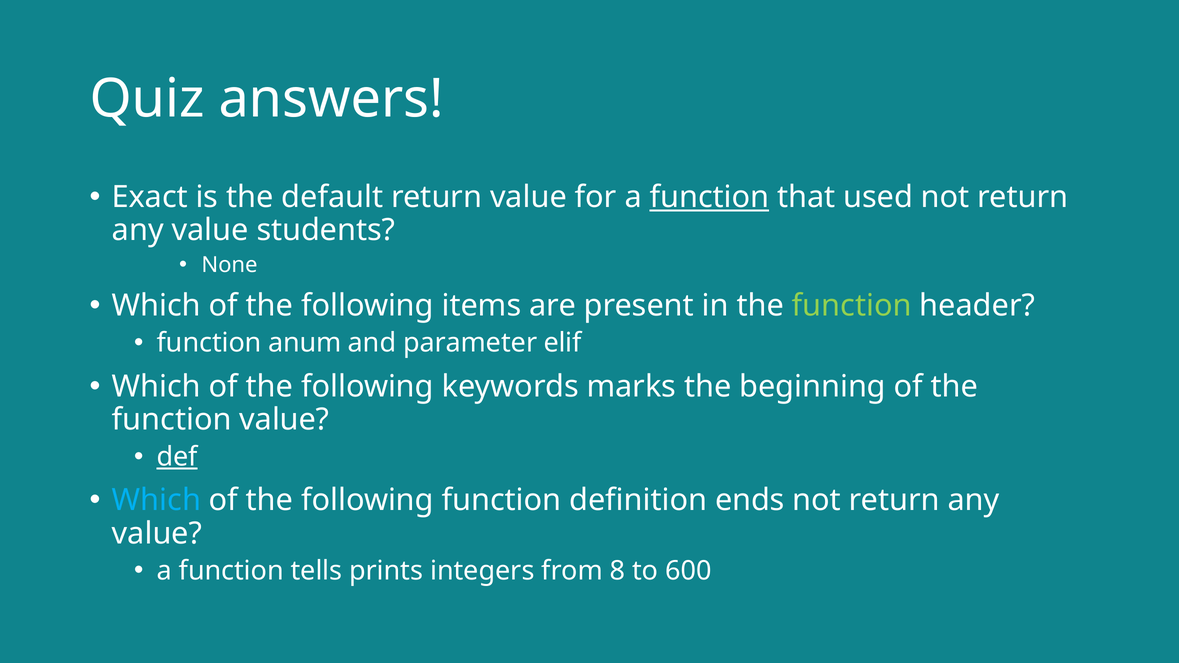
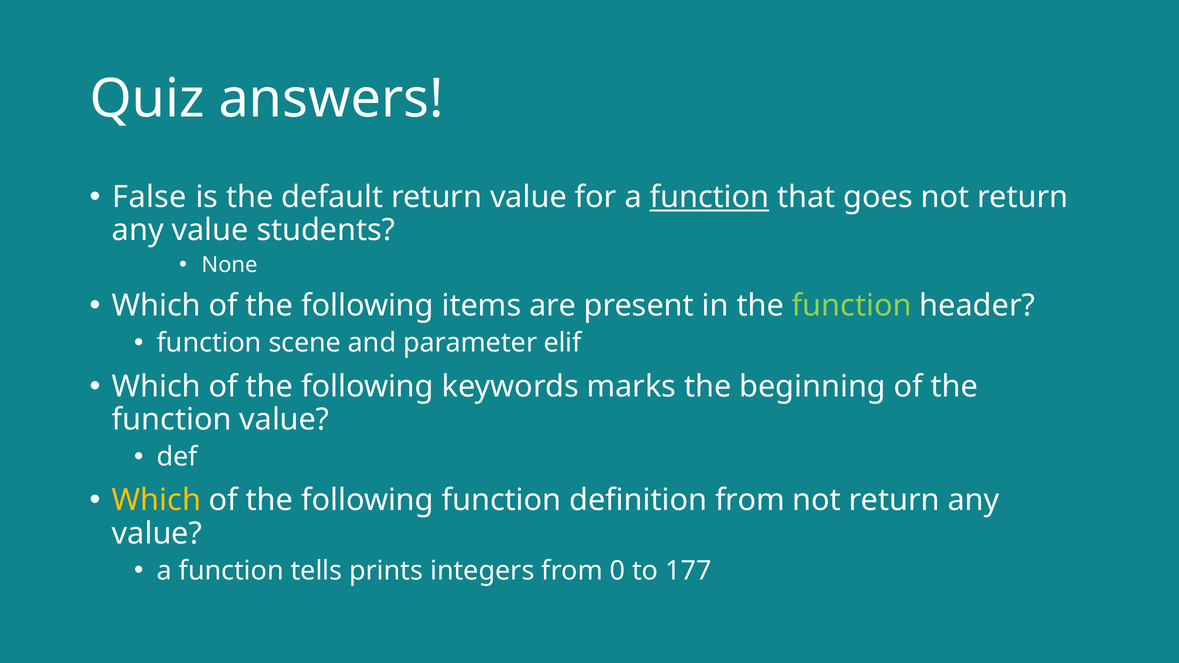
Exact: Exact -> False (150, 197)
used: used -> goes (878, 197)
anum: anum -> scene (305, 343)
def underline: present -> none (177, 457)
Which colour: light blue -> yellow (156, 500)
definition ends: ends -> from (750, 500)
8: 8 -> 0 (618, 571)
600: 600 -> 177 (688, 571)
